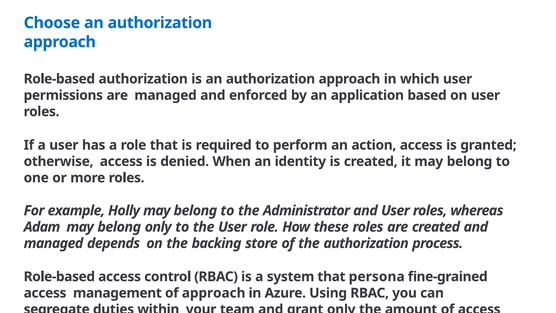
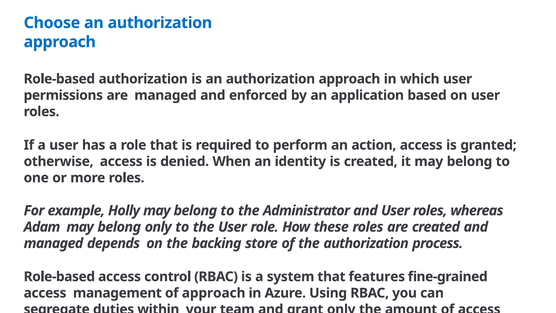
persona: persona -> features (377, 277)
